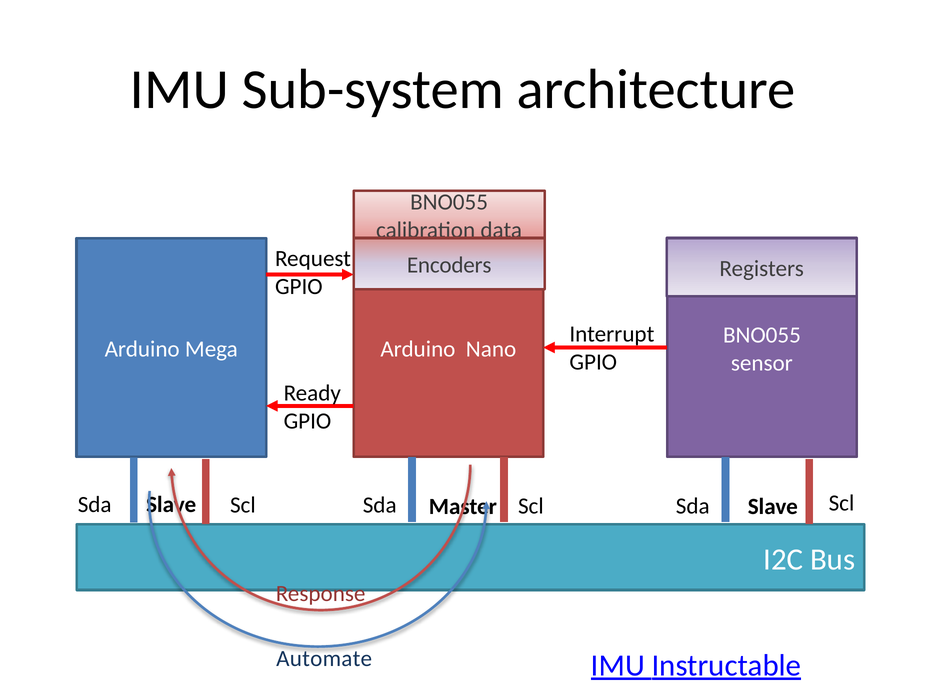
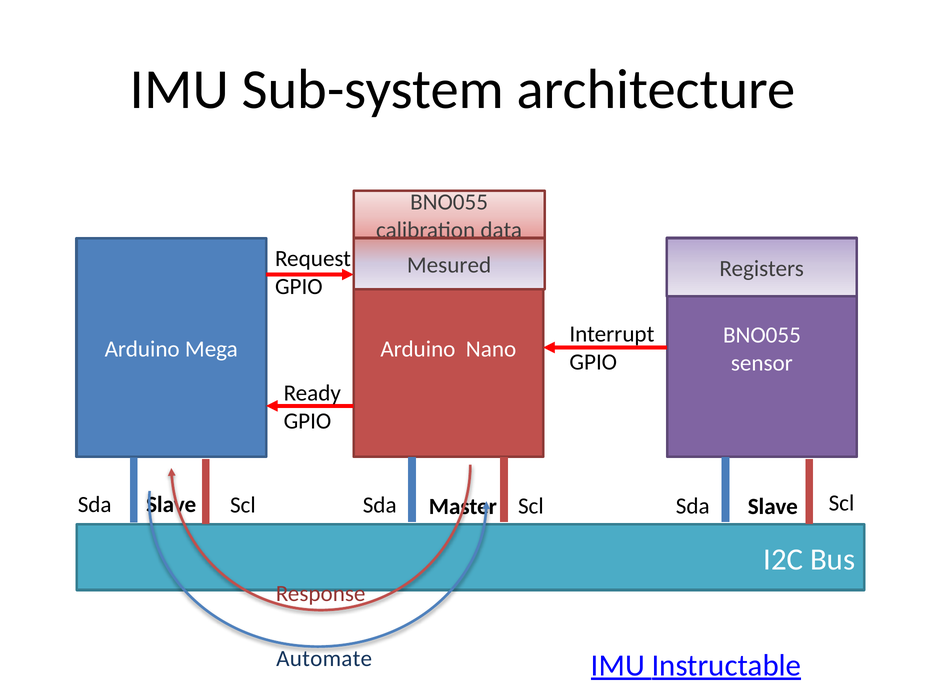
Encoders: Encoders -> Mesured (449, 265)
